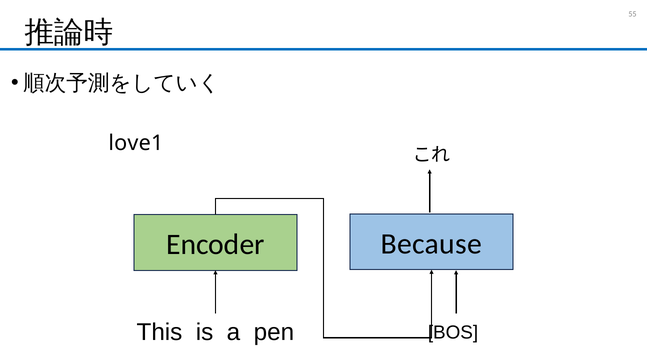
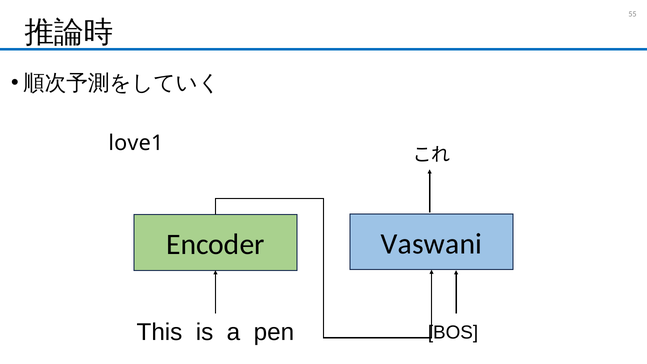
Because: Because -> Vaswani (431, 244)
